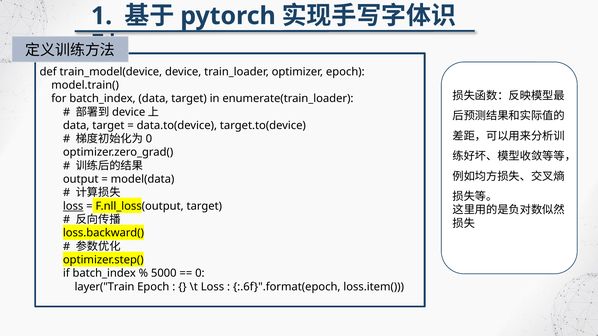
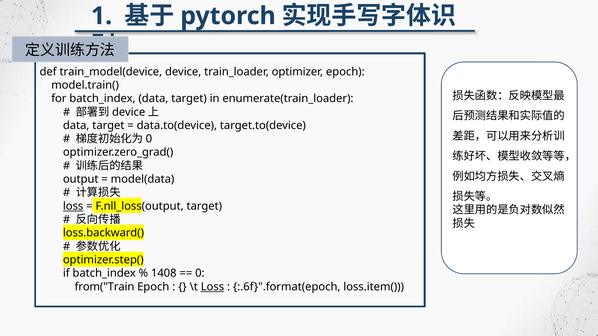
5000: 5000 -> 1408 (164, 274)
layer("Train: layer("Train -> from("Train (104, 287)
Loss underline: none -> present (212, 287)
